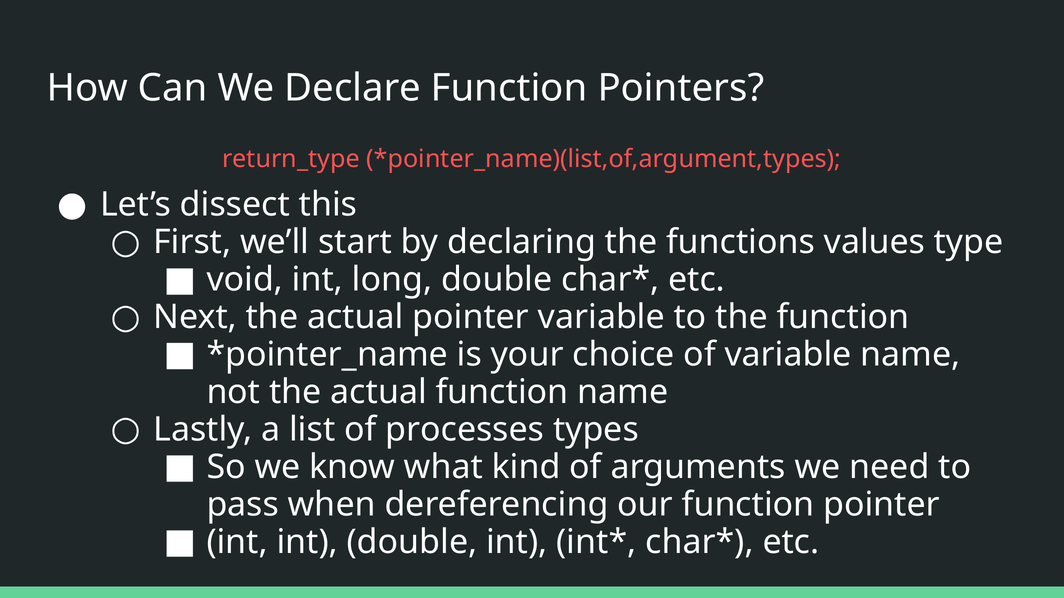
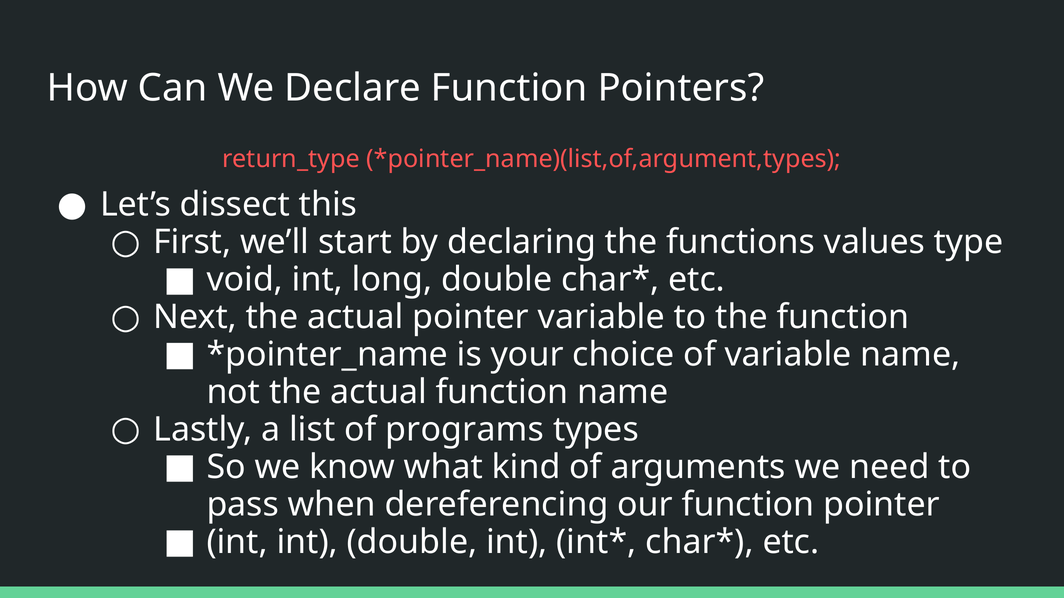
processes: processes -> programs (465, 430)
